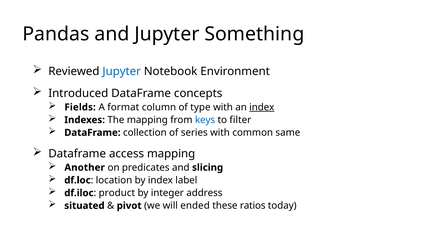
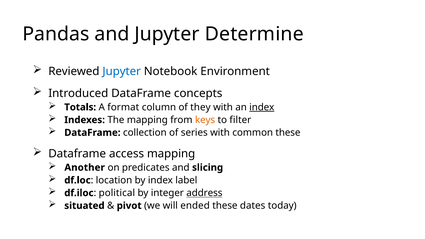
Something: Something -> Determine (254, 34)
Fields: Fields -> Totals (80, 107)
type: type -> they (200, 107)
keys colour: blue -> orange (205, 120)
common same: same -> these (288, 133)
product: product -> political (117, 193)
address underline: none -> present (204, 193)
ratios: ratios -> dates (253, 206)
